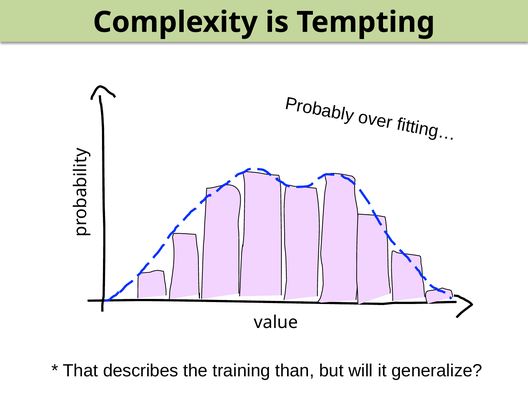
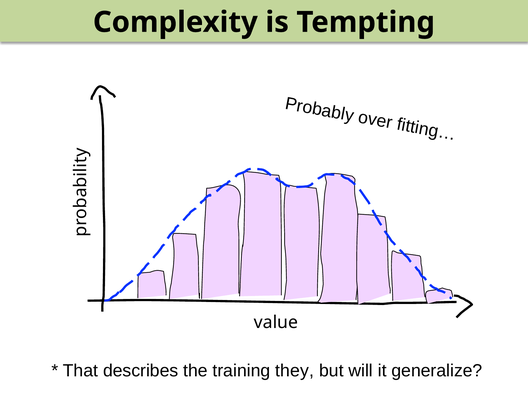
than: than -> they (295, 371)
